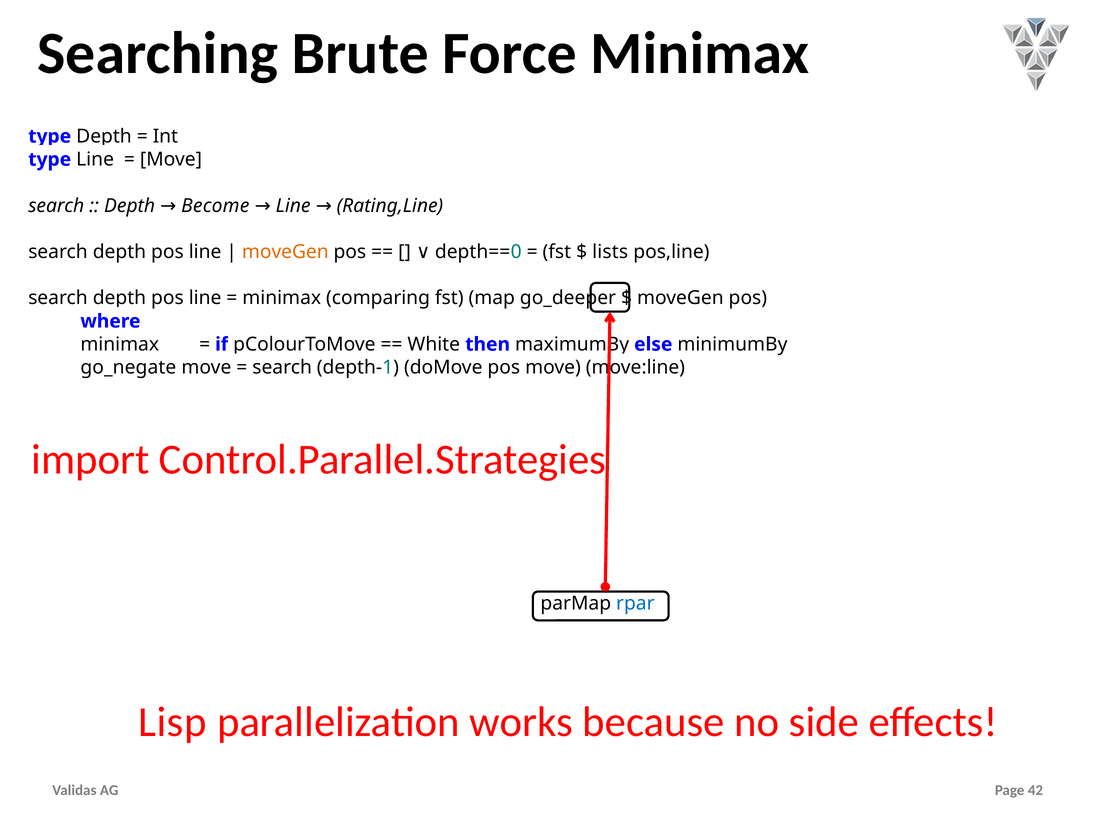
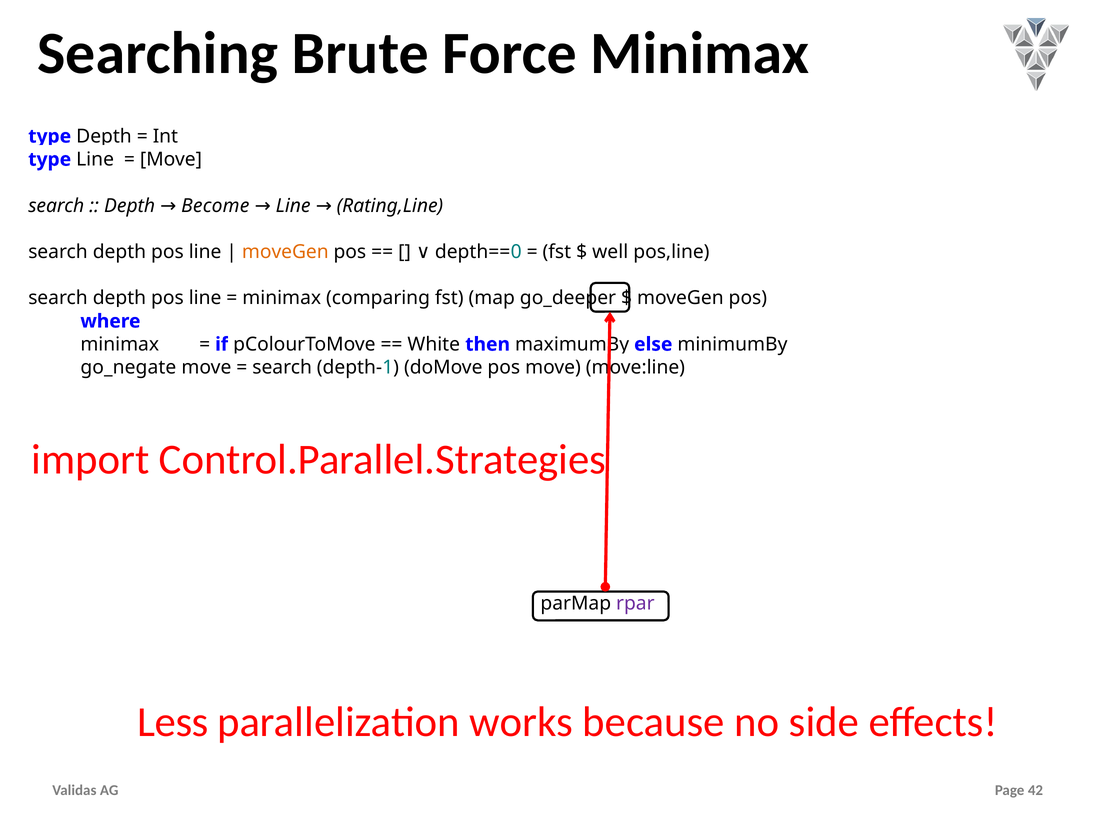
lists: lists -> well (610, 252)
rpar colour: blue -> purple (635, 603)
Lisp: Lisp -> Less (173, 721)
